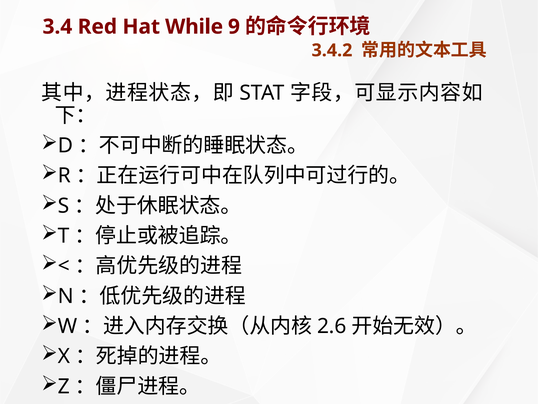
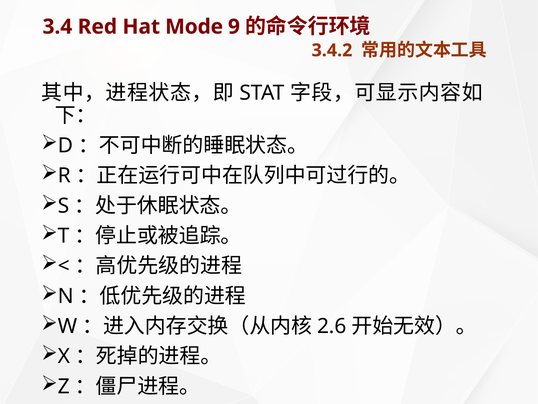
While: While -> Mode (194, 27)
